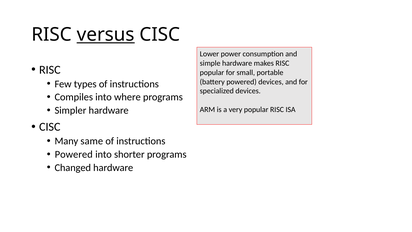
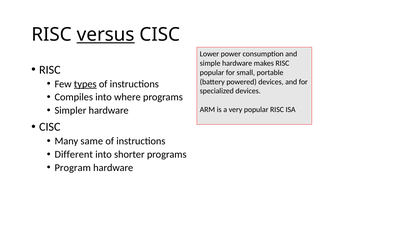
types underline: none -> present (85, 84)
Powered: Powered -> Different (74, 154)
Changed: Changed -> Program (73, 167)
